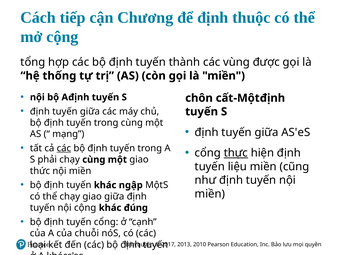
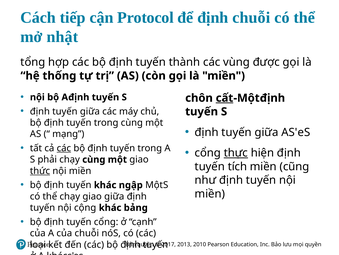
Chương: Chương -> Protocol (145, 18)
định thuộc: thuộc -> chuỗi (251, 18)
mở cộng: cộng -> nhật (62, 37)
cất underline: none -> present (224, 98)
liệu: liệu -> tích (237, 166)
thức underline: none -> present (40, 170)
đúng: đúng -> bảng (136, 207)
